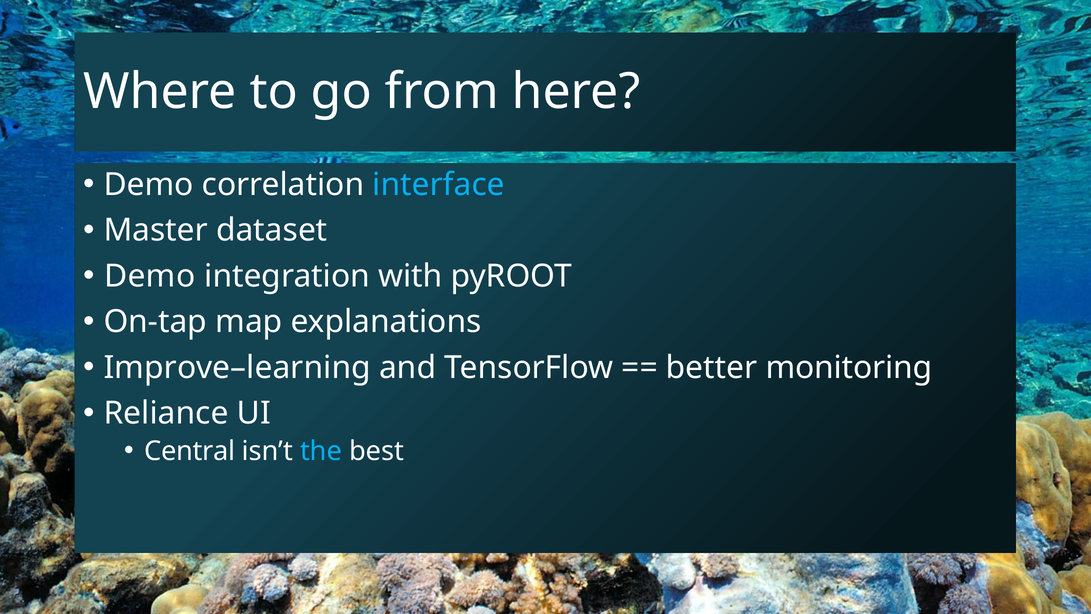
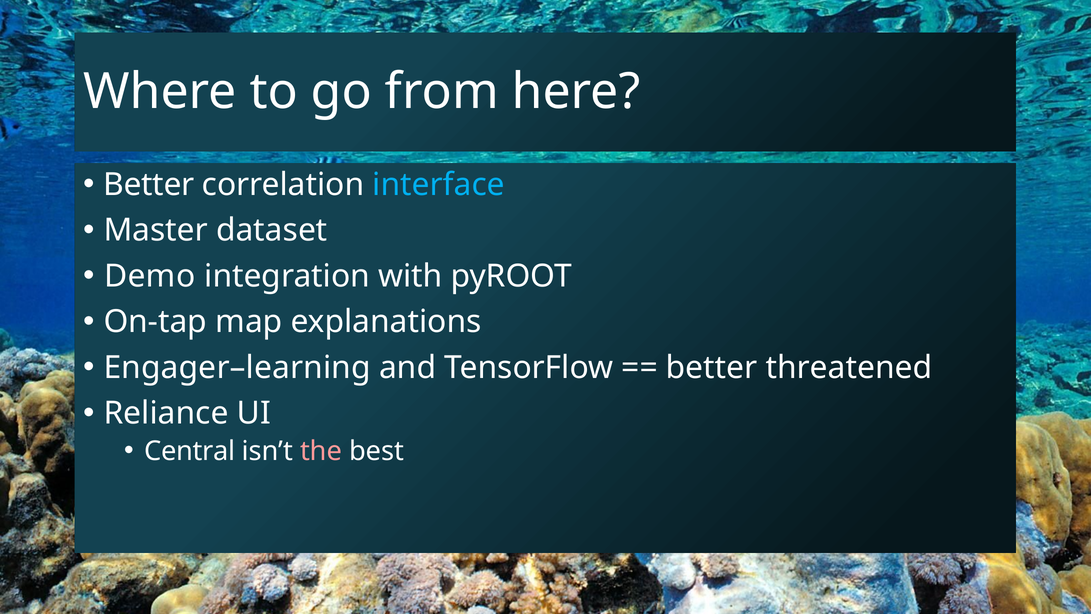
Demo: Demo -> Better (149, 184)
Improve–learning: Improve–learning -> Engager–learning (237, 367)
monitoring: monitoring -> threatened (849, 367)
the colour: light blue -> pink (321, 451)
